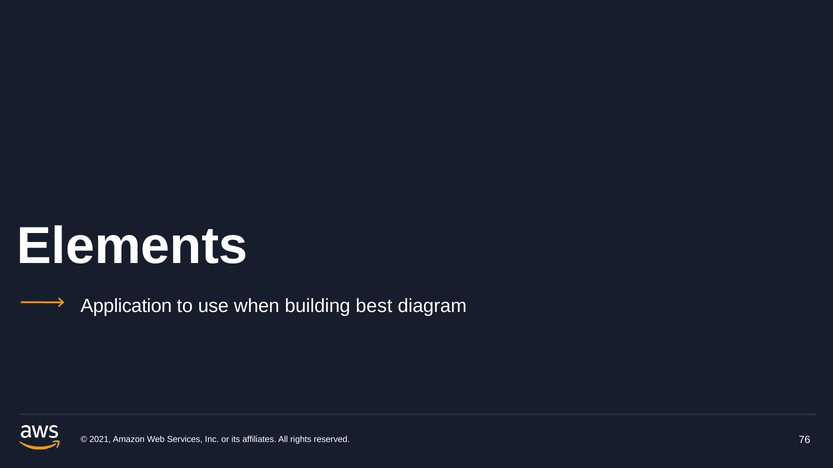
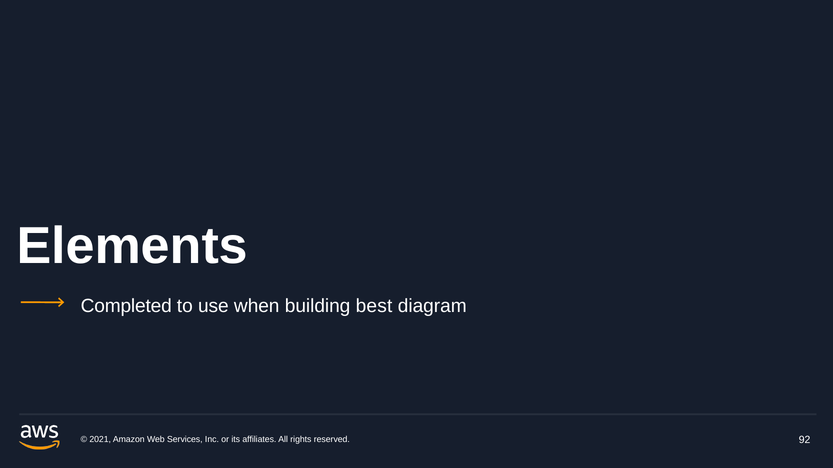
Application: Application -> Completed (126, 306)
76: 76 -> 92 (805, 440)
